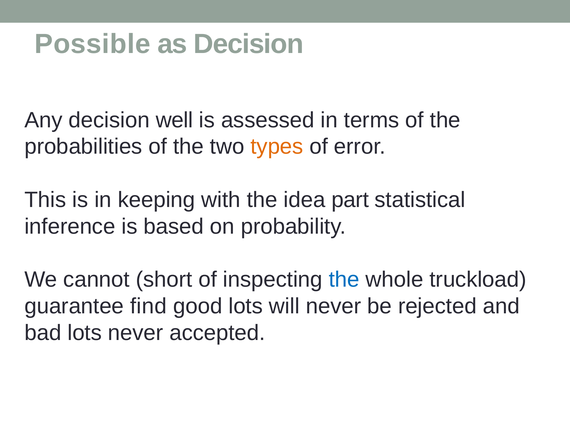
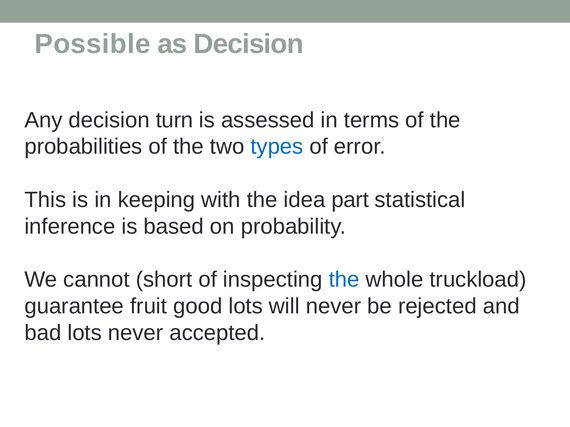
well: well -> turn (174, 120)
types colour: orange -> blue (277, 147)
find: find -> fruit (149, 307)
